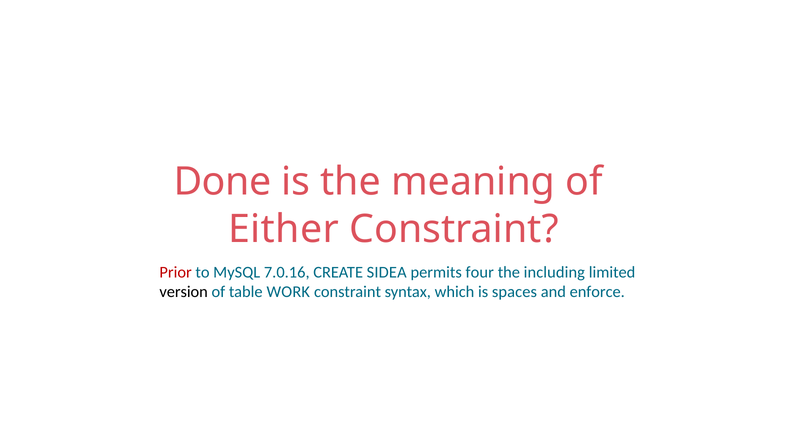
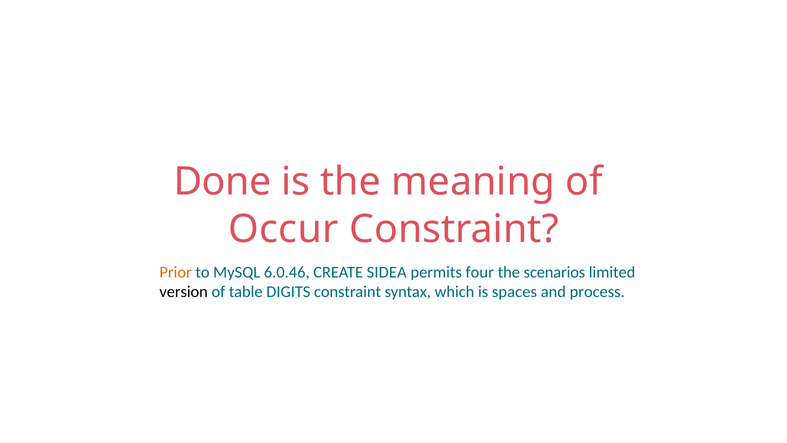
Either: Either -> Occur (283, 229)
Prior colour: red -> orange (176, 272)
7.0.16: 7.0.16 -> 6.0.46 (287, 272)
including: including -> scenarios (554, 272)
WORK: WORK -> DIGITS (288, 292)
enforce: enforce -> process (597, 292)
